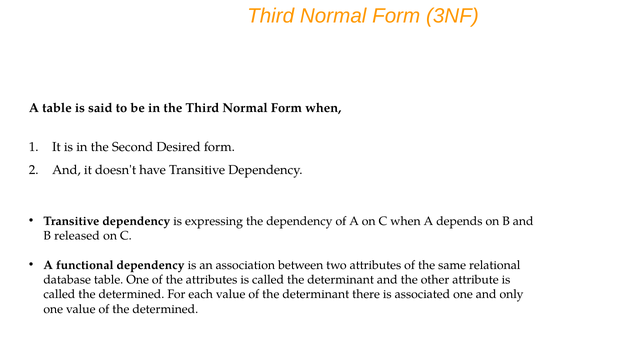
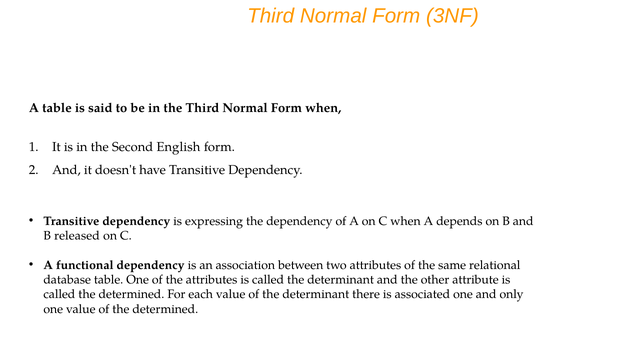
Desired: Desired -> English (178, 147)
